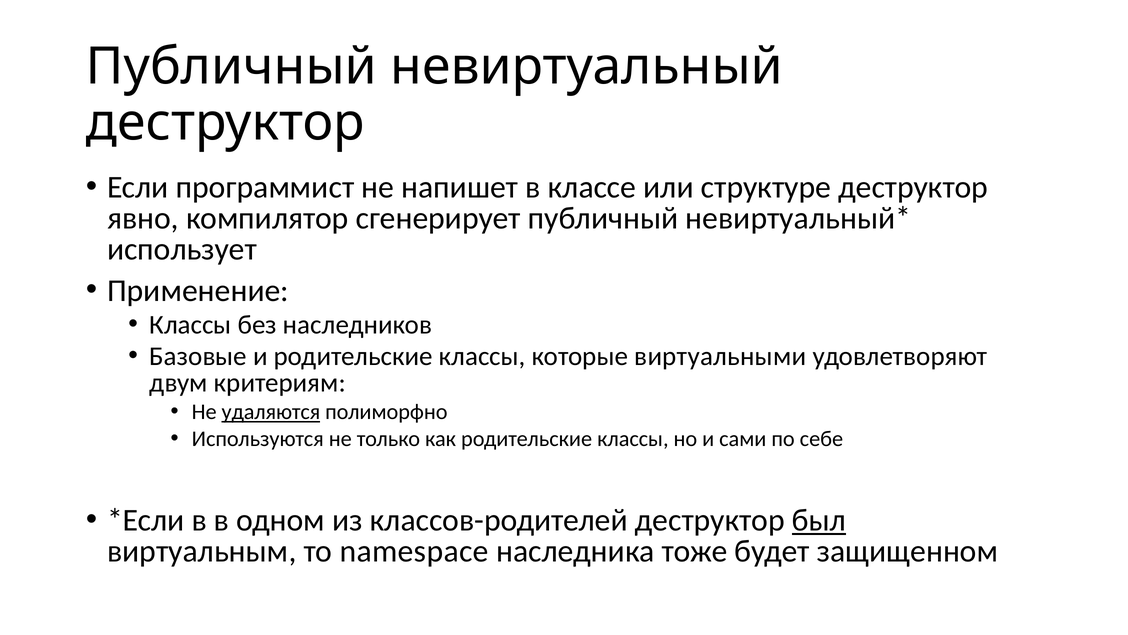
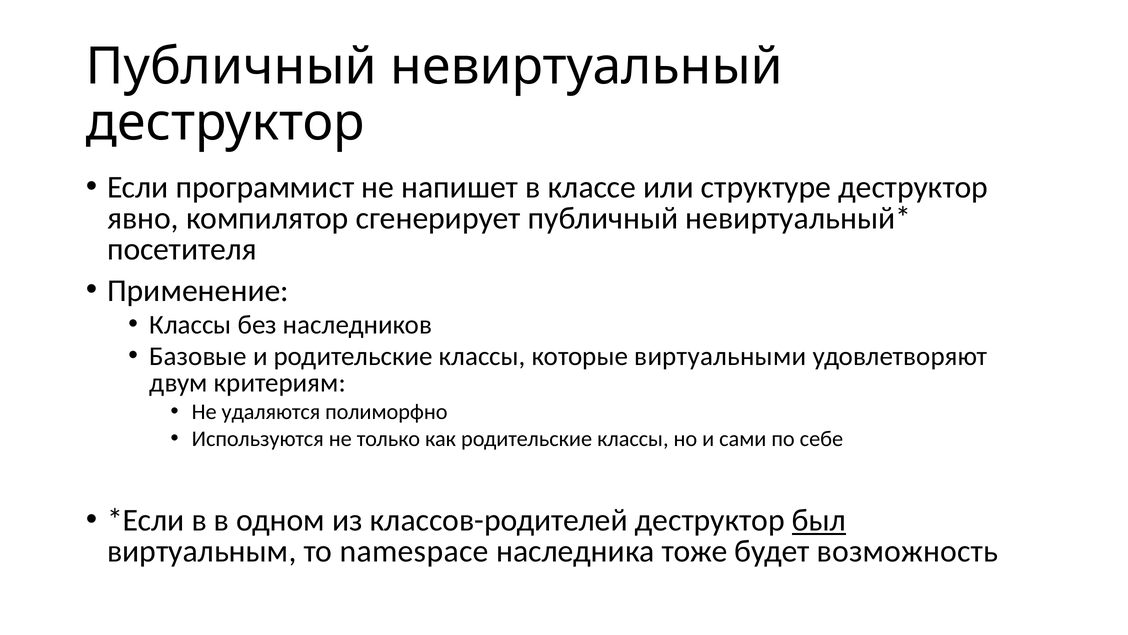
использует: использует -> посетителя (182, 249)
удаляются underline: present -> none (271, 412)
защищенном: защищенном -> возможность (907, 551)
